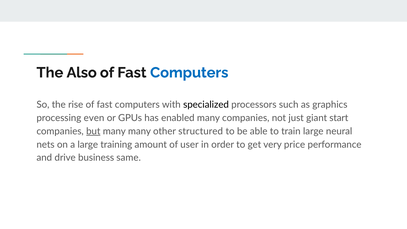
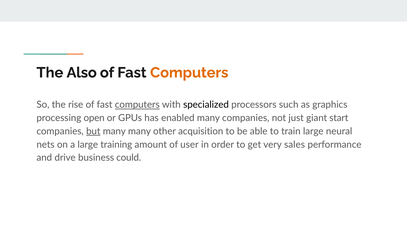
Computers colour: blue -> orange (189, 73)
computers underline: none -> present (137, 105)
even: even -> open (94, 118)
structured: structured -> acquisition (201, 131)
price: price -> sales (295, 145)
same: same -> could (129, 158)
